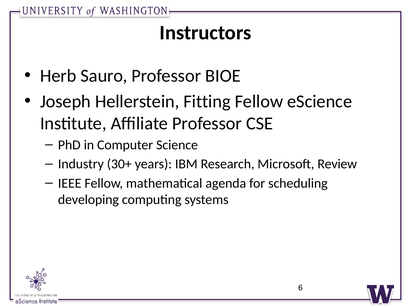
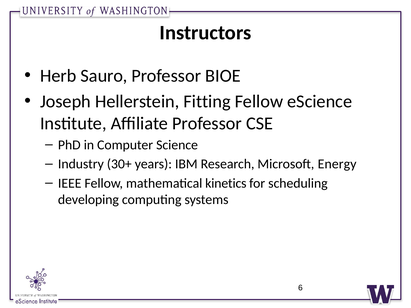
Review: Review -> Energy (337, 164)
agenda: agenda -> kinetics (226, 183)
